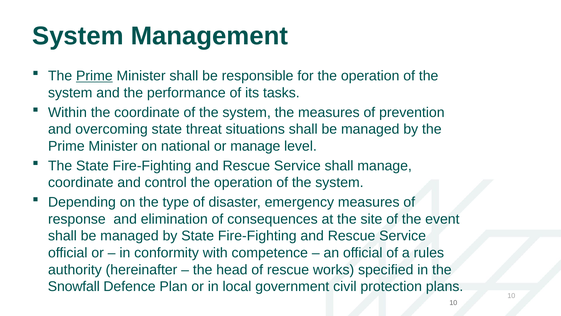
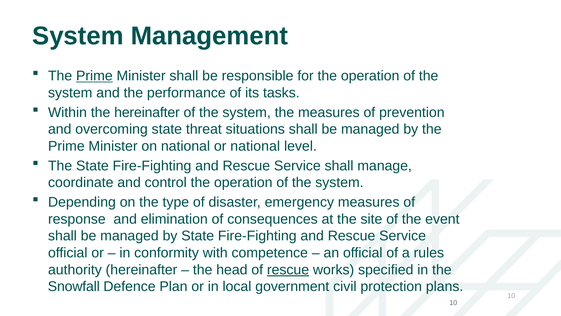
the coordinate: coordinate -> hereinafter (147, 112)
or manage: manage -> national (255, 146)
rescue underline: none -> present (288, 269)
